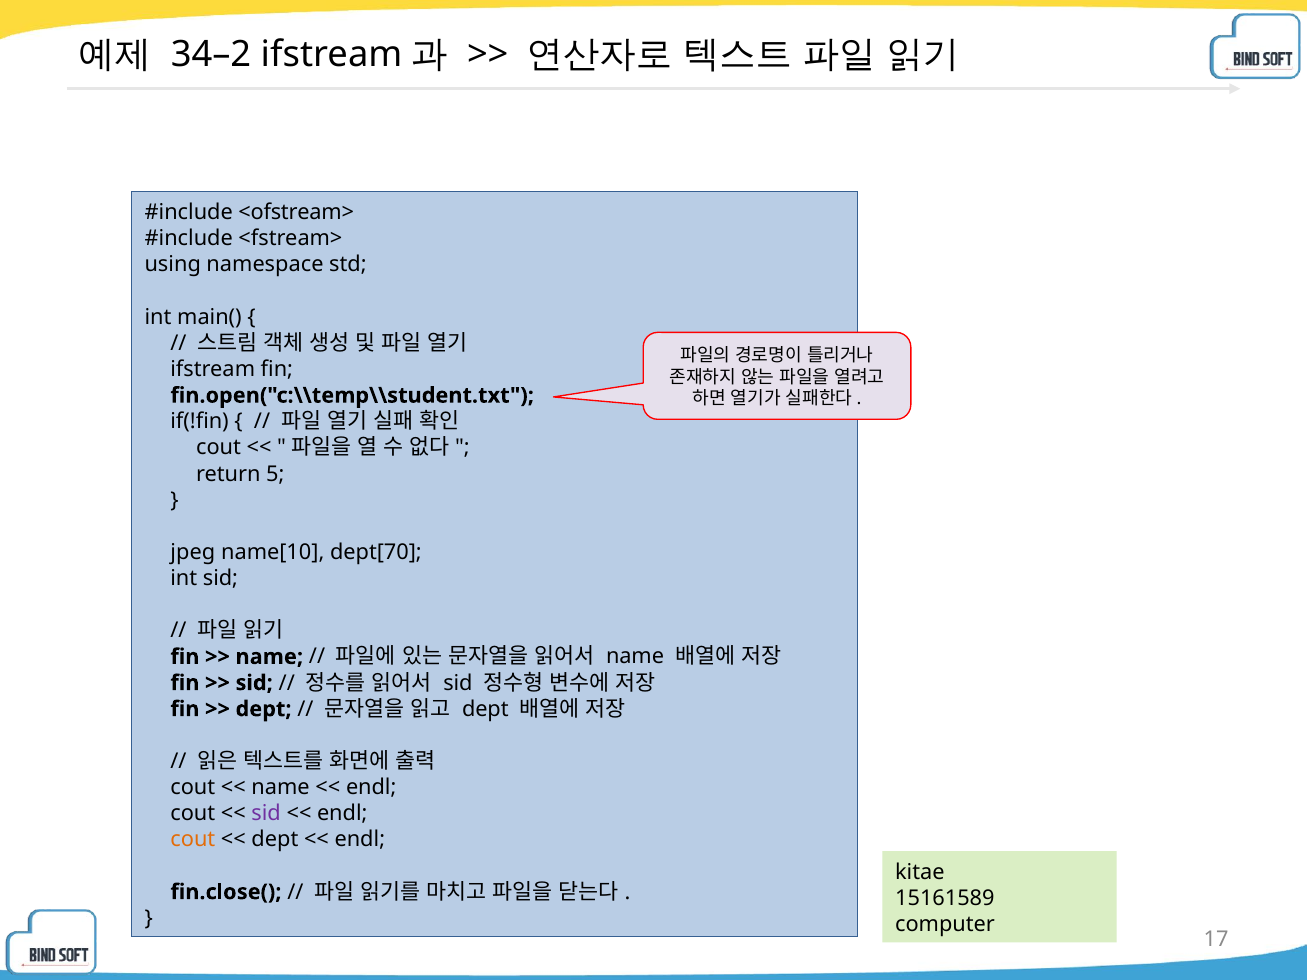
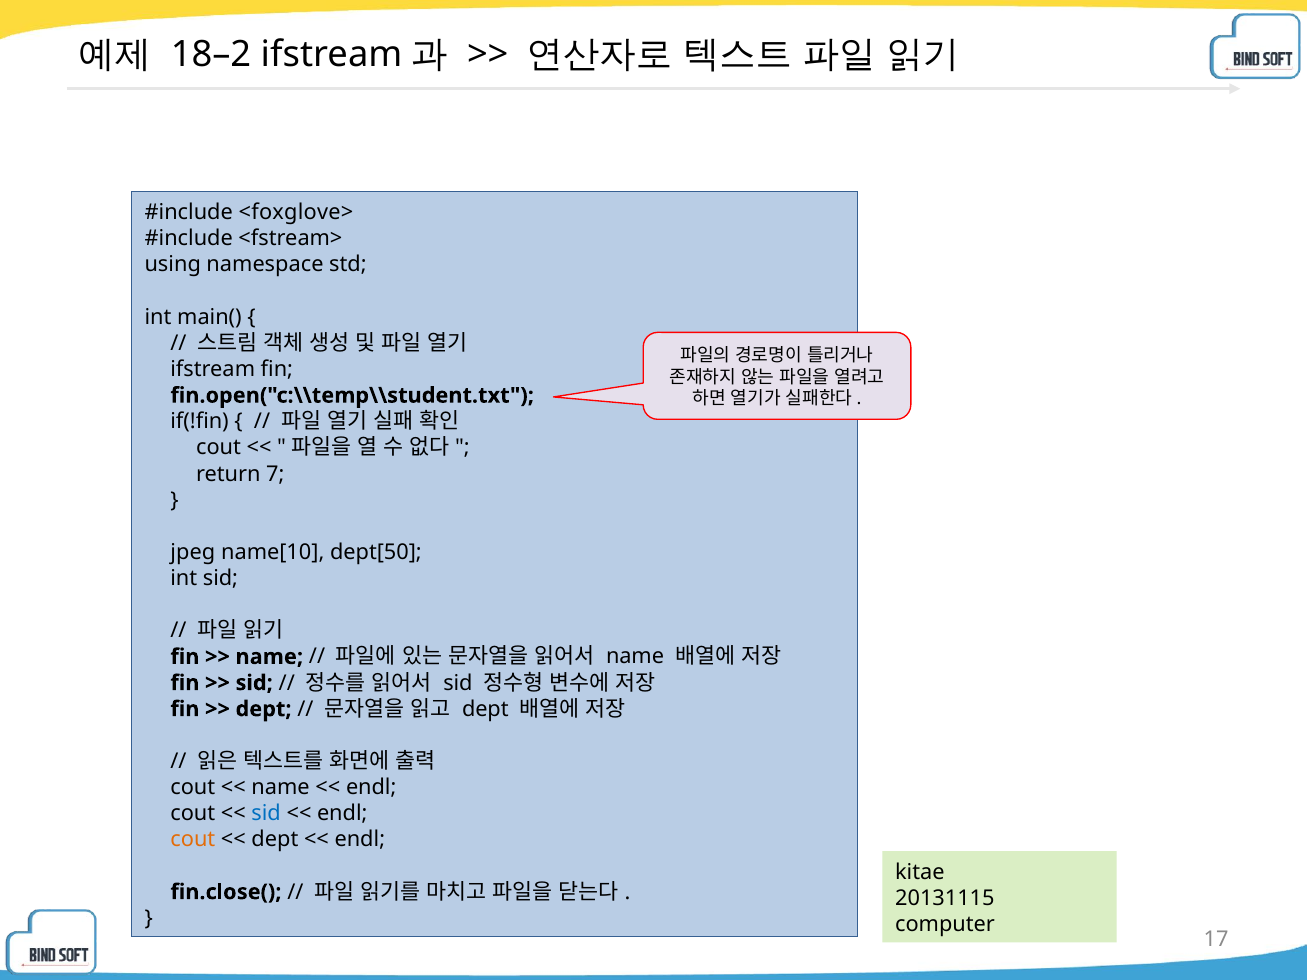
34–2: 34–2 -> 18–2 (211, 54)
<ofstream>: <ofstream> -> <foxglove> (296, 213)
5: 5 -> 7 (275, 474)
dept[70: dept[70 -> dept[50 (376, 552)
sid colour: purple -> blue (266, 814)
15161589: 15161589 -> 20131115 (945, 898)
